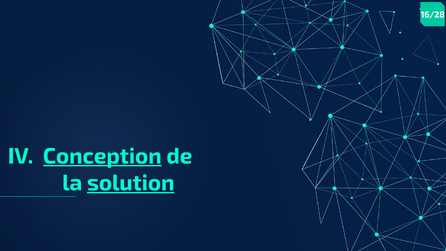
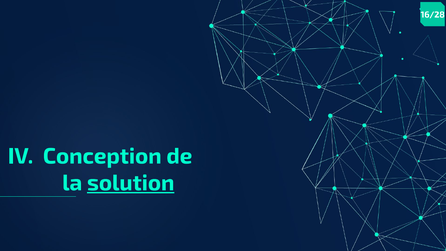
Conception underline: present -> none (102, 156)
